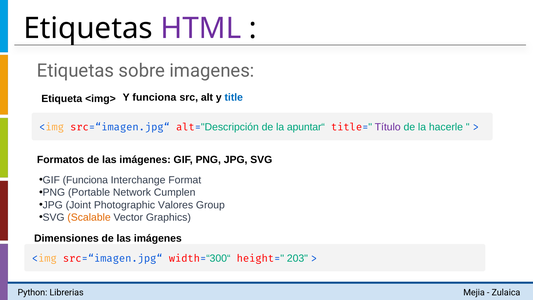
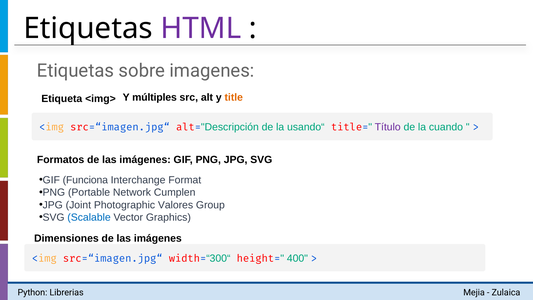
Y funciona: funciona -> múltiples (155, 98)
title colour: blue -> orange (234, 98)
apuntar“: apuntar“ -> usando“ (306, 127)
hacerle: hacerle -> cuando (446, 127)
Scalable colour: orange -> blue (89, 217)
203: 203 -> 400 (297, 258)
